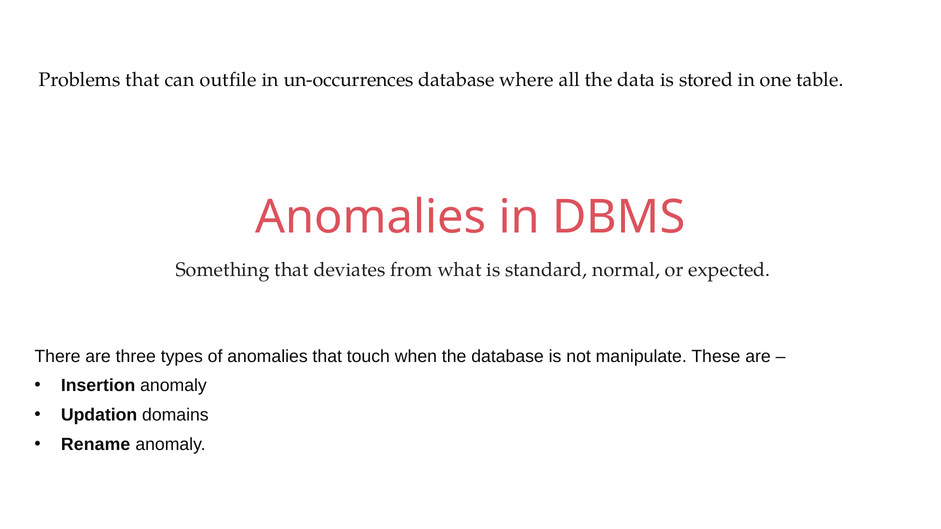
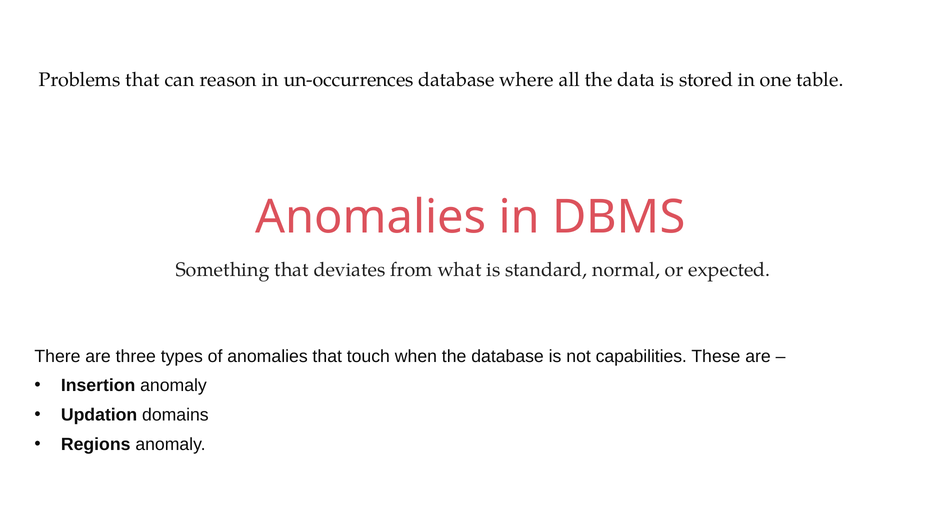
outfile: outfile -> reason (228, 80)
manipulate: manipulate -> capabilities (641, 356)
Rename: Rename -> Regions (96, 445)
